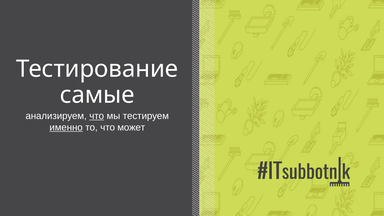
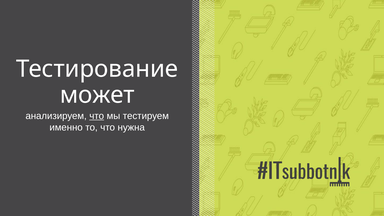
самые: самые -> может (97, 95)
именно underline: present -> none (66, 127)
может: может -> нужна (131, 127)
